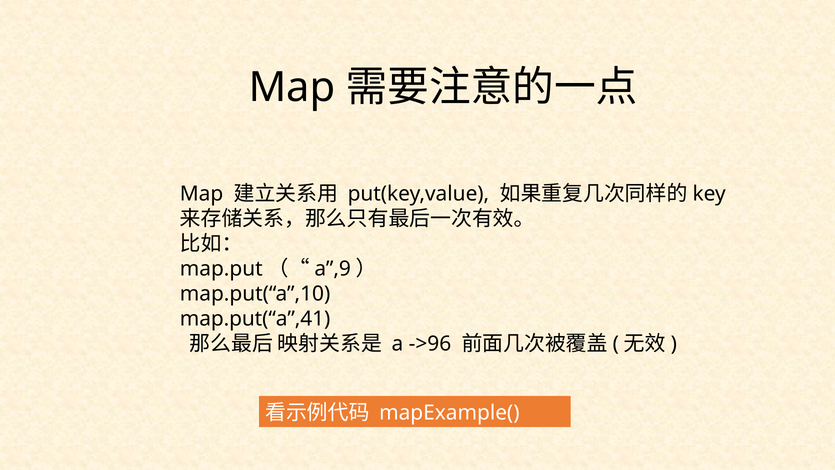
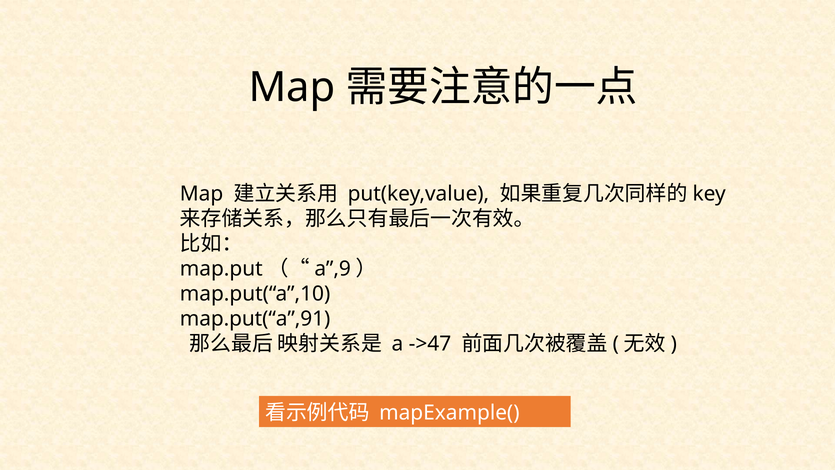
map.put(“a”,41: map.put(“a”,41 -> map.put(“a”,91 (255, 319)
->96: ->96 -> ->47 (430, 344)
